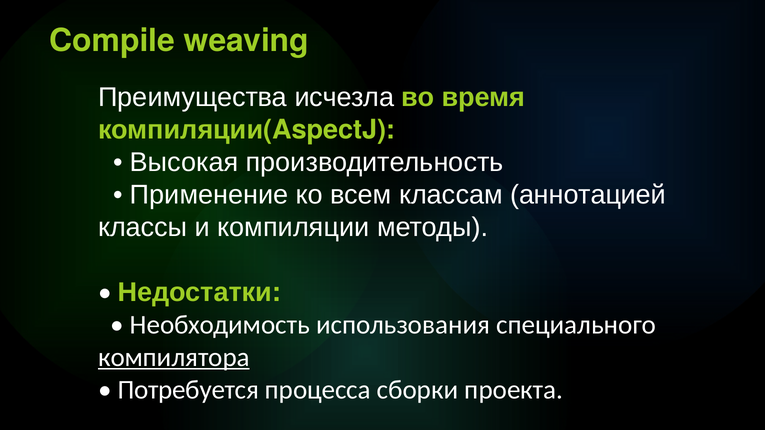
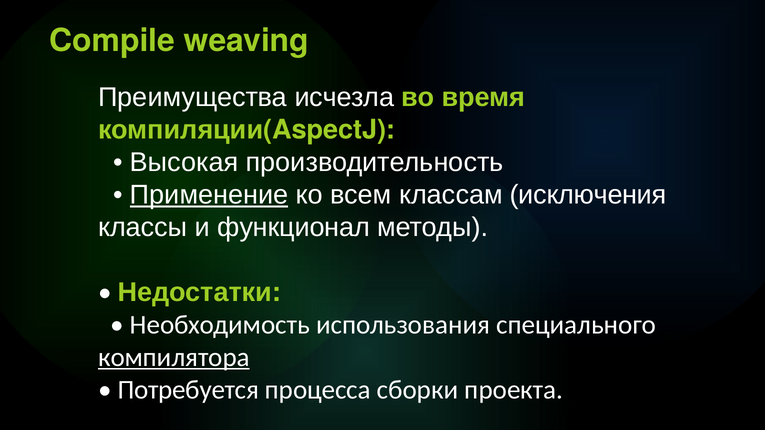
Применение underline: none -> present (209, 195)
аннотацией: аннотацией -> исключения (588, 195)
и компиляции: компиляции -> функционал (294, 228)
